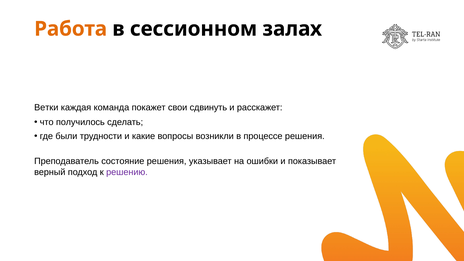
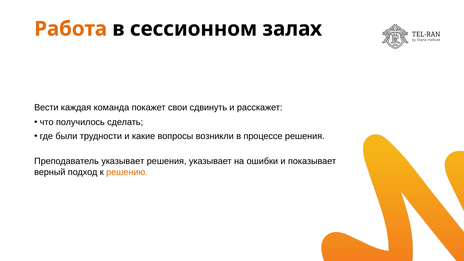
Ветки: Ветки -> Вести (46, 108)
Преподаватель состояние: состояние -> указывает (123, 161)
решению colour: purple -> orange (127, 172)
